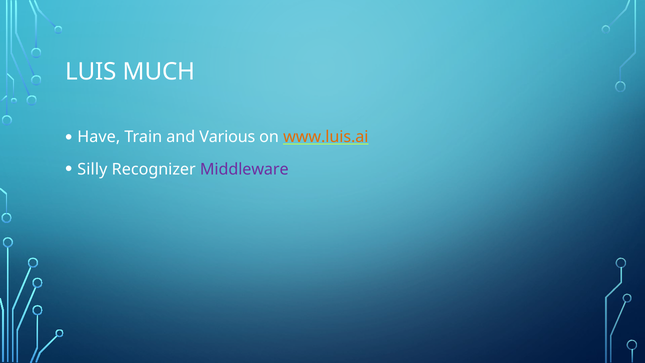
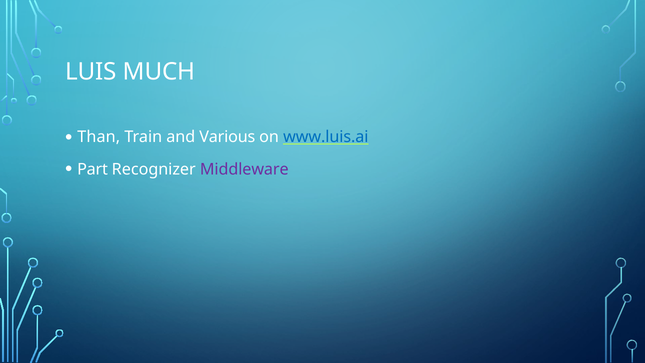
Have: Have -> Than (99, 137)
www.luis.ai colour: orange -> blue (326, 137)
Silly: Silly -> Part (93, 169)
